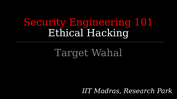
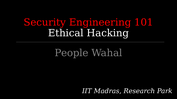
Target: Target -> People (71, 53)
